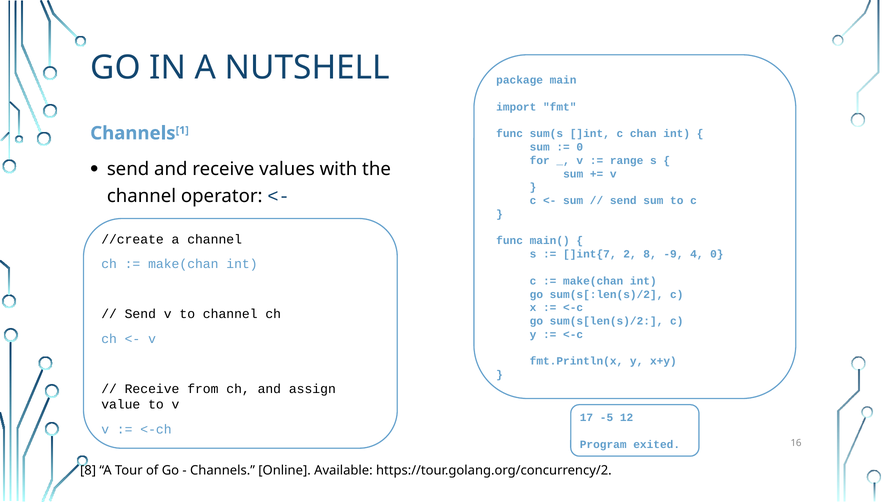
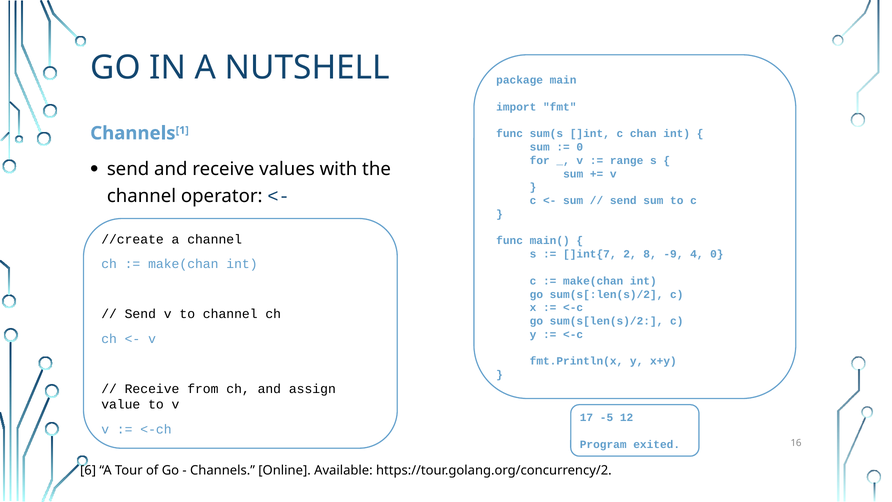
8: 8 -> 6 (88, 470)
